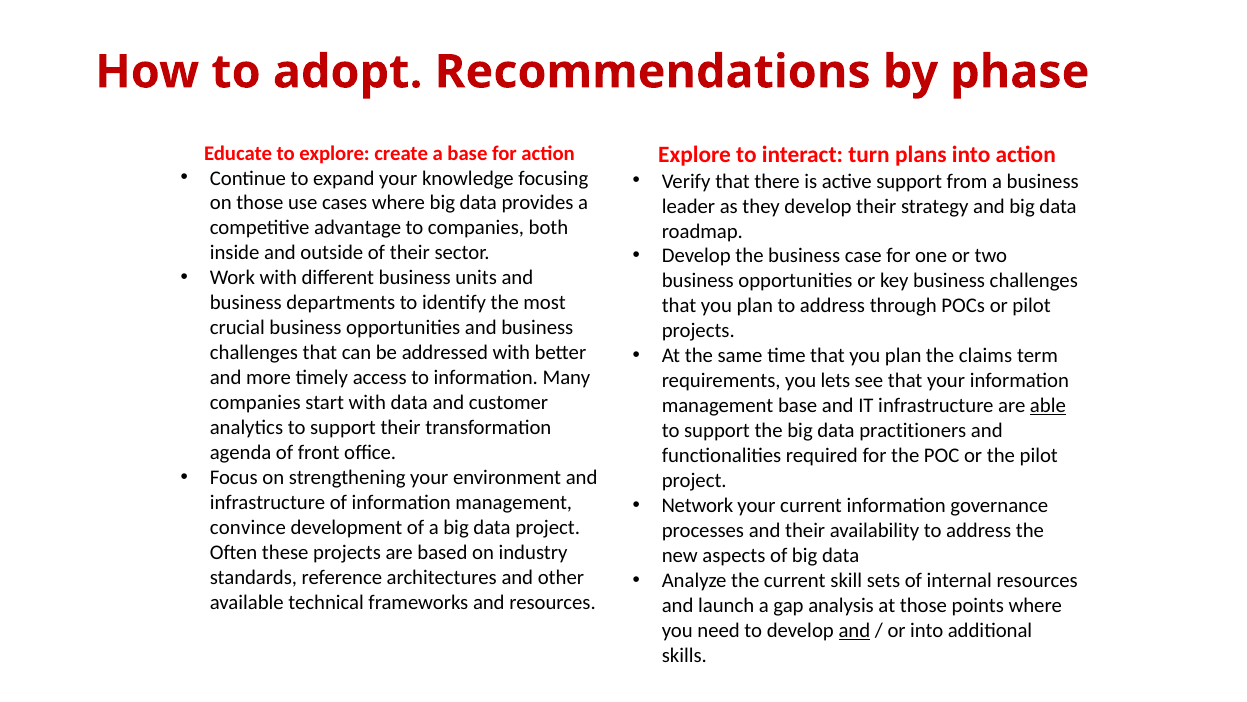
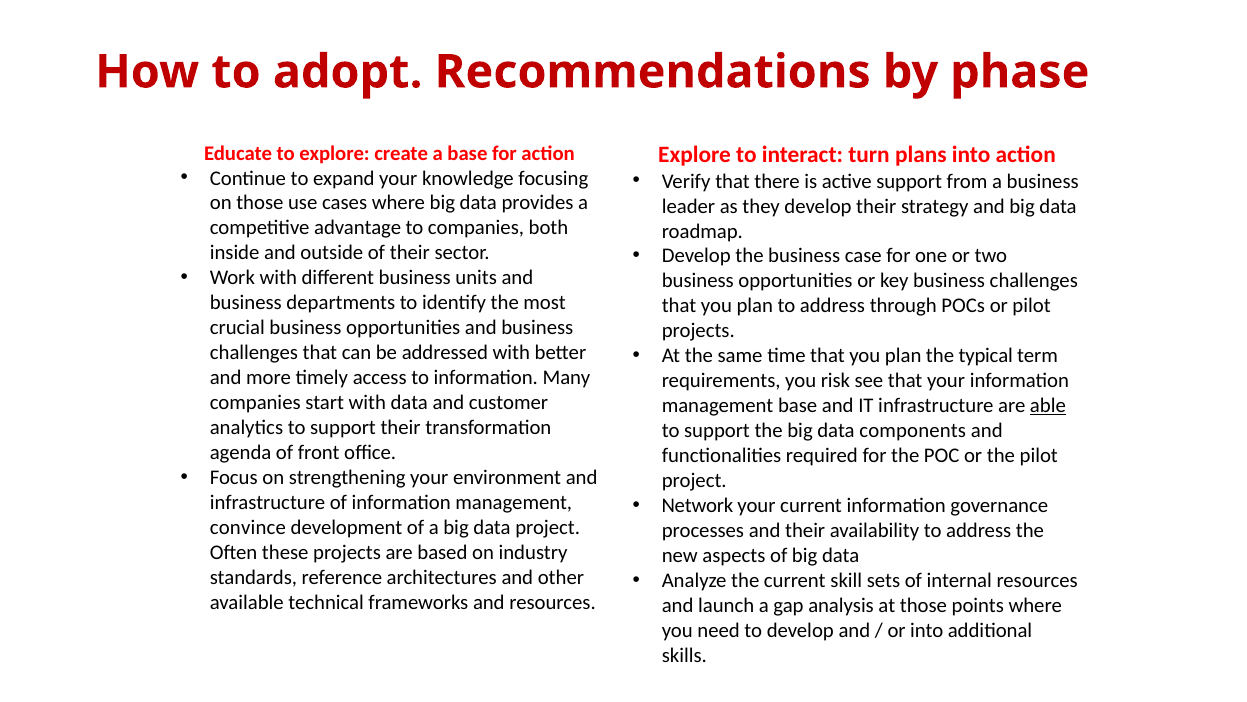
claims: claims -> typical (986, 356)
lets: lets -> risk (835, 381)
practitioners: practitioners -> components (913, 430)
and underline: present -> none (854, 630)
